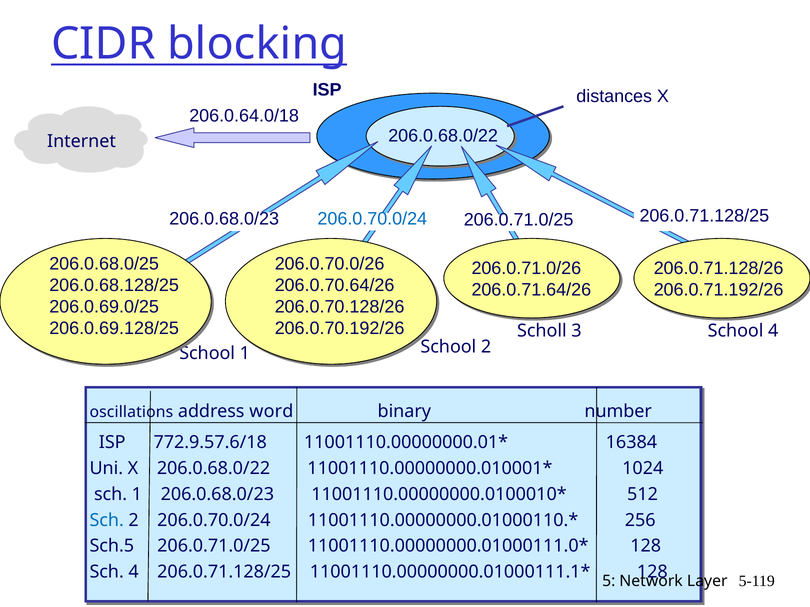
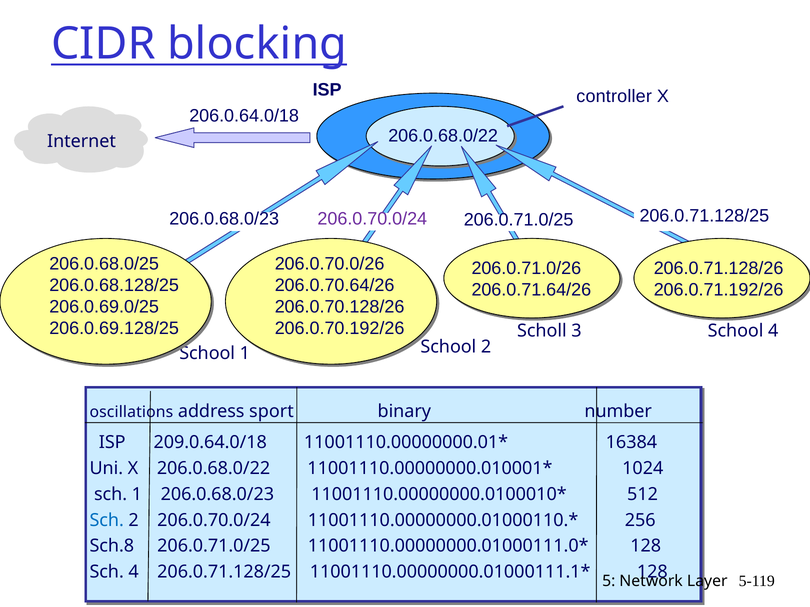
distances: distances -> controller (614, 96)
206.0.70.0/24 colour: blue -> purple (372, 219)
word: word -> sport (271, 412)
772.9.57.6/18: 772.9.57.6/18 -> 209.0.64.0/18 (210, 443)
Sch.5: Sch.5 -> Sch.8 (112, 546)
